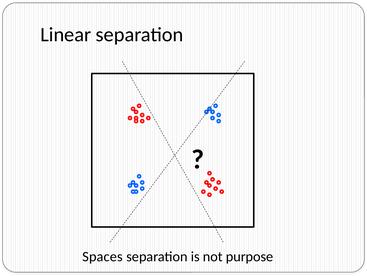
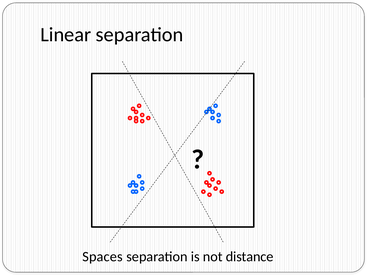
purpose: purpose -> distance (250, 256)
